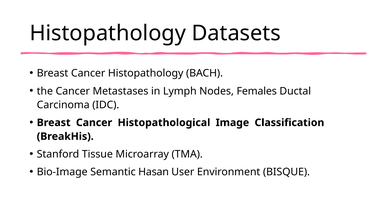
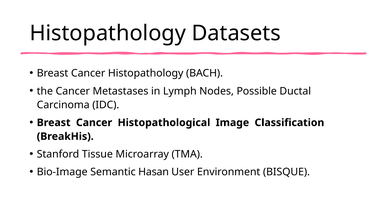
Females: Females -> Possible (257, 91)
